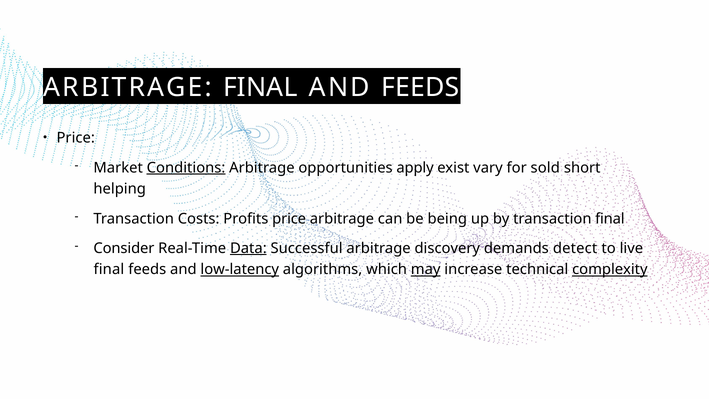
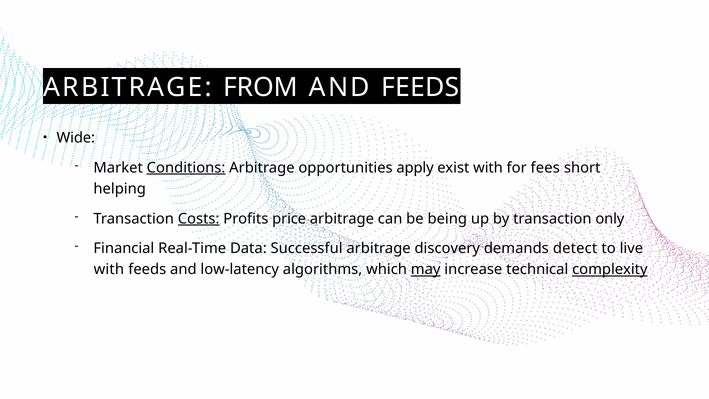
ARBITRAGE FINAL: FINAL -> FROM (260, 88)
Price: Price -> Wide (76, 138)
exist vary: vary -> with (488, 168)
sold: sold -> fees (545, 168)
Costs underline: none -> present (199, 219)
transaction final: final -> only (610, 219)
Consider: Consider -> Financial (124, 248)
Data underline: present -> none (248, 248)
final: final -> with (109, 269)
low-latency underline: present -> none (240, 269)
